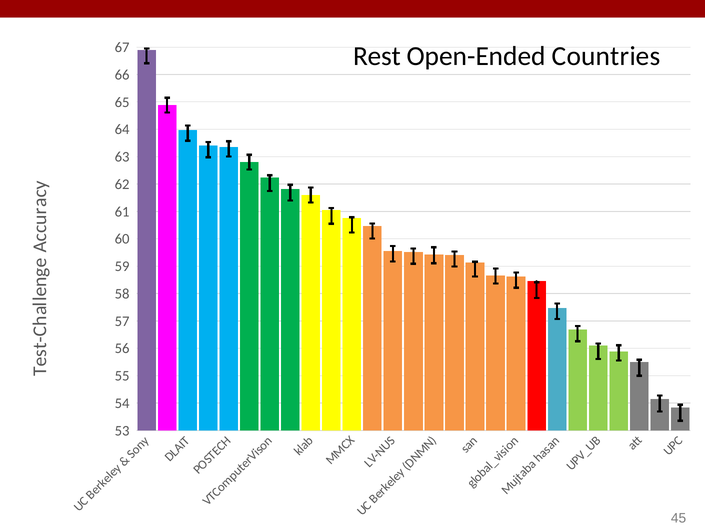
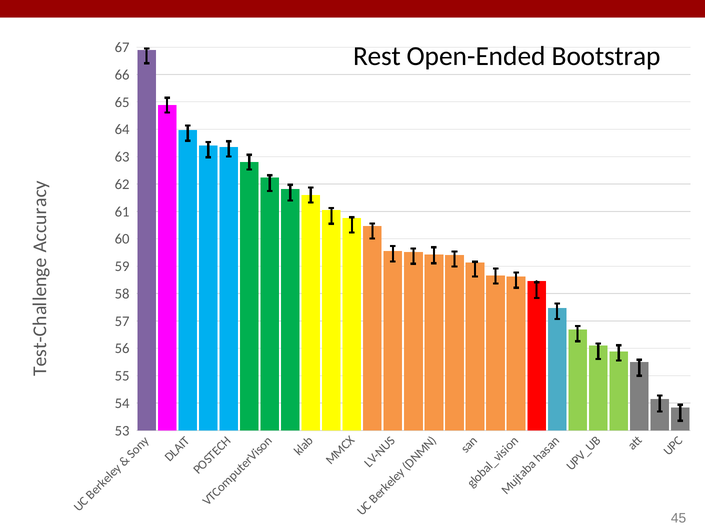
Countries: Countries -> Bootstrap (606, 56)
